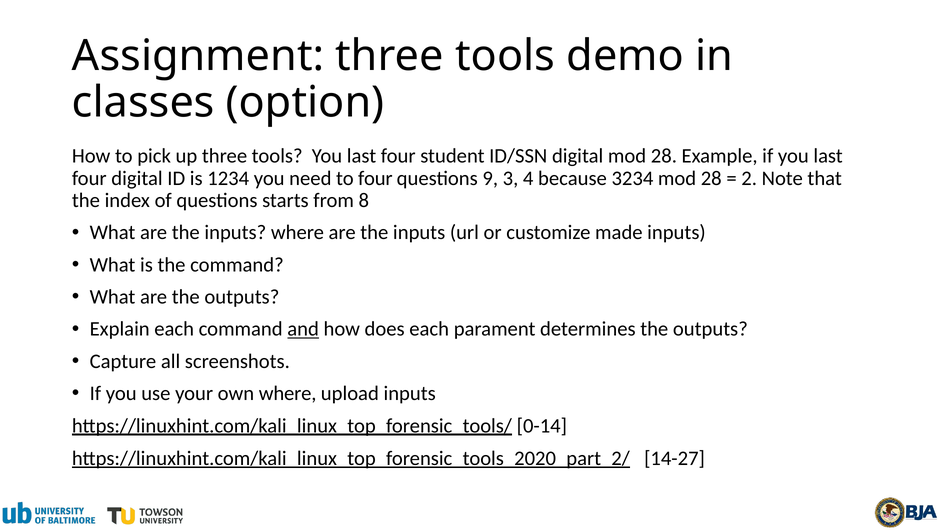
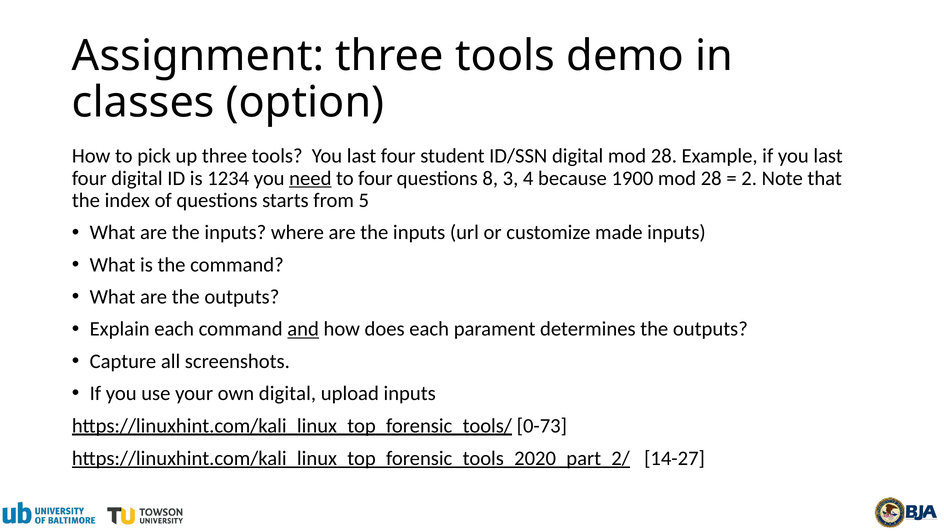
need underline: none -> present (310, 178)
9: 9 -> 8 (490, 178)
3234: 3234 -> 1900 (632, 178)
8: 8 -> 5 (364, 201)
own where: where -> digital (288, 393)
0-14: 0-14 -> 0-73 (542, 426)
